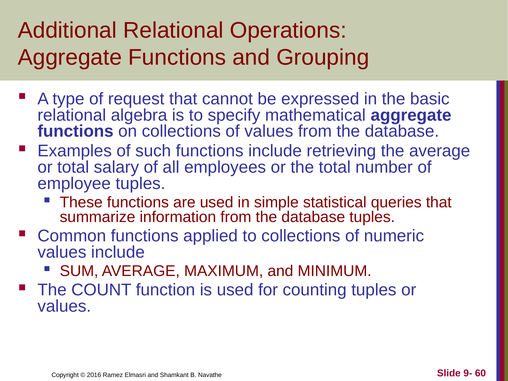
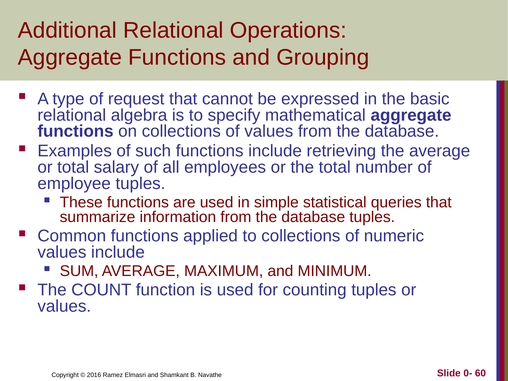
9-: 9- -> 0- (468, 373)
